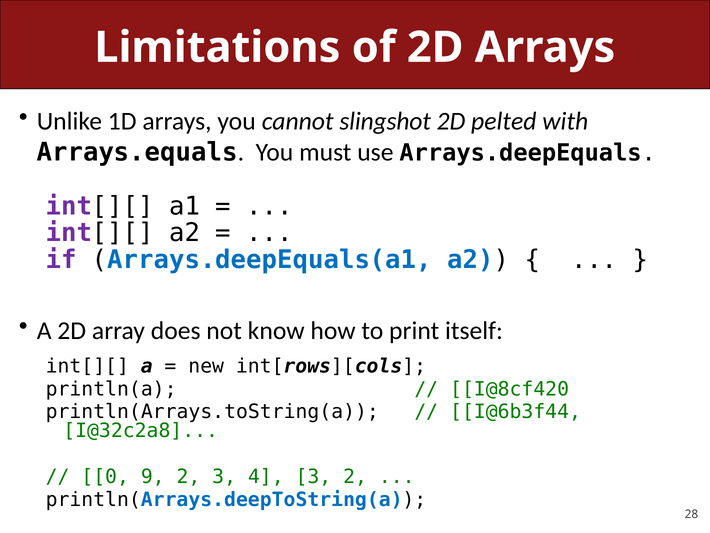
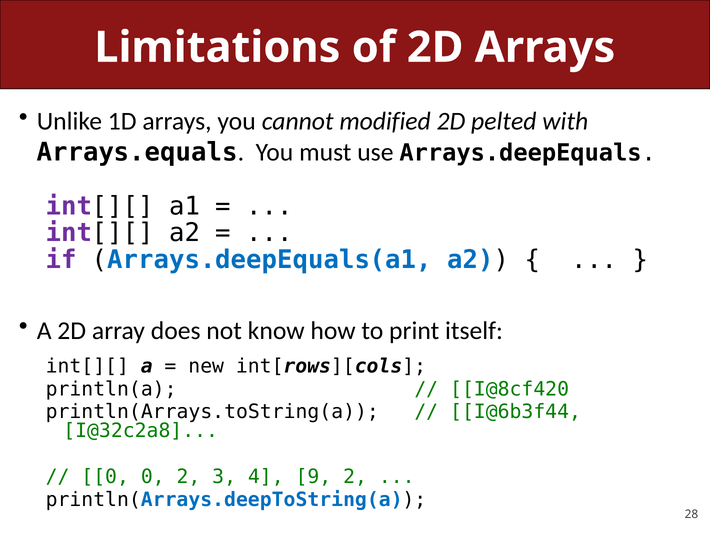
slingshot: slingshot -> modified (385, 121)
0 9: 9 -> 0 (153, 476)
4 3: 3 -> 9 (313, 476)
